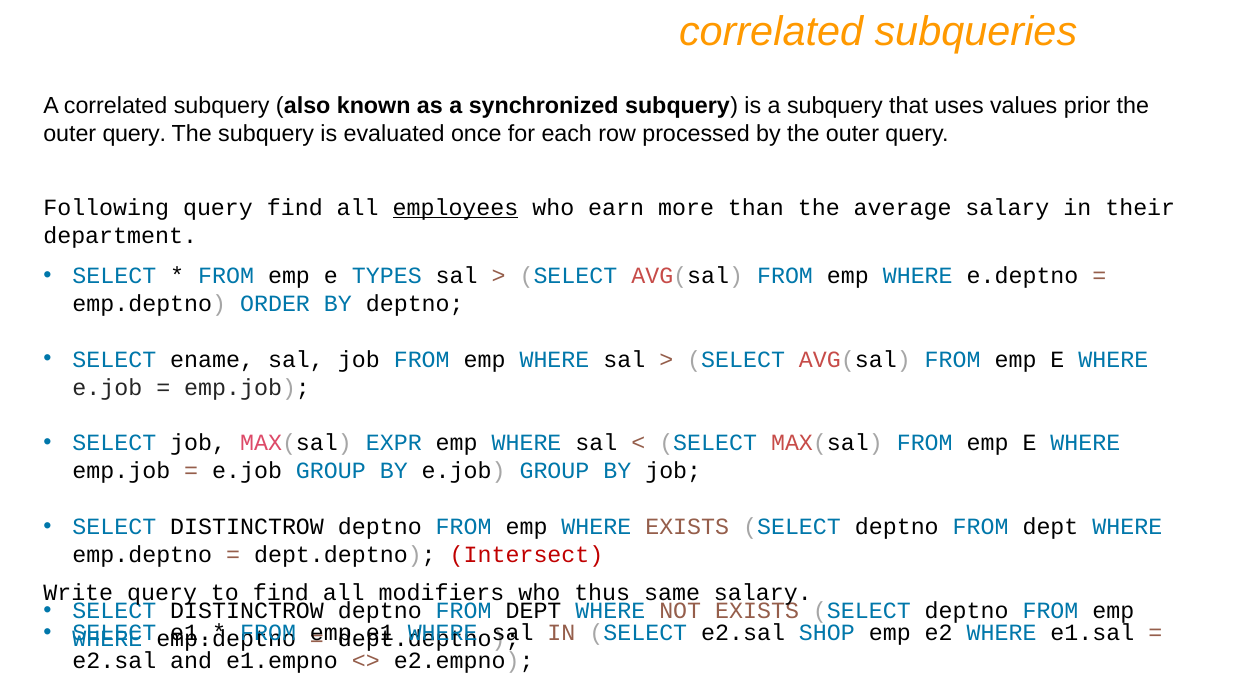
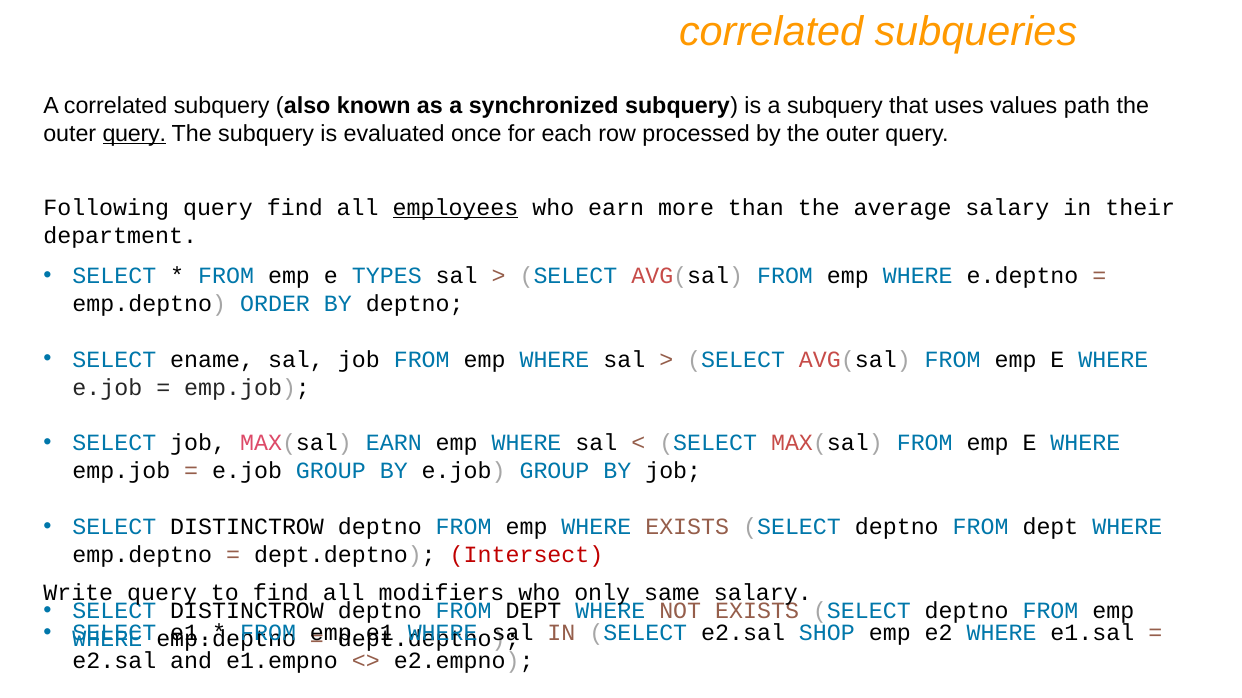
prior: prior -> path (1087, 106)
query underline: none -> present (134, 133)
MAX(sal EXPR: EXPR -> EARN (394, 444)
thus: thus -> only (602, 593)
